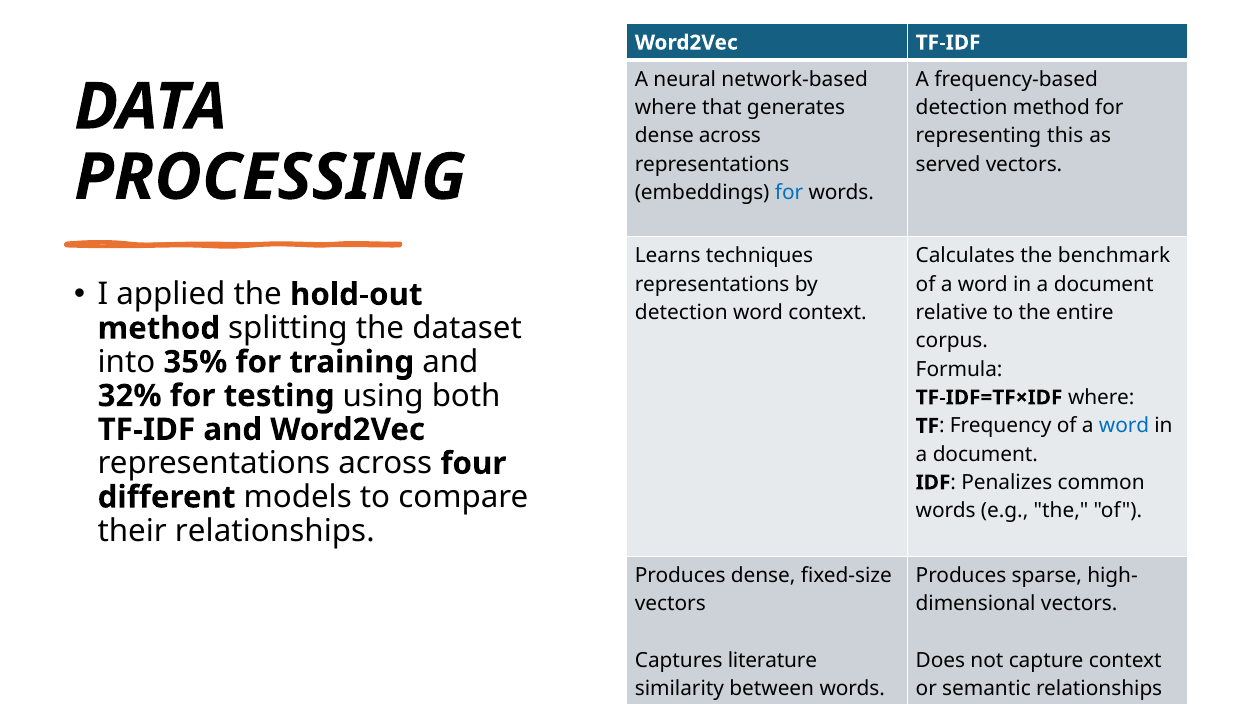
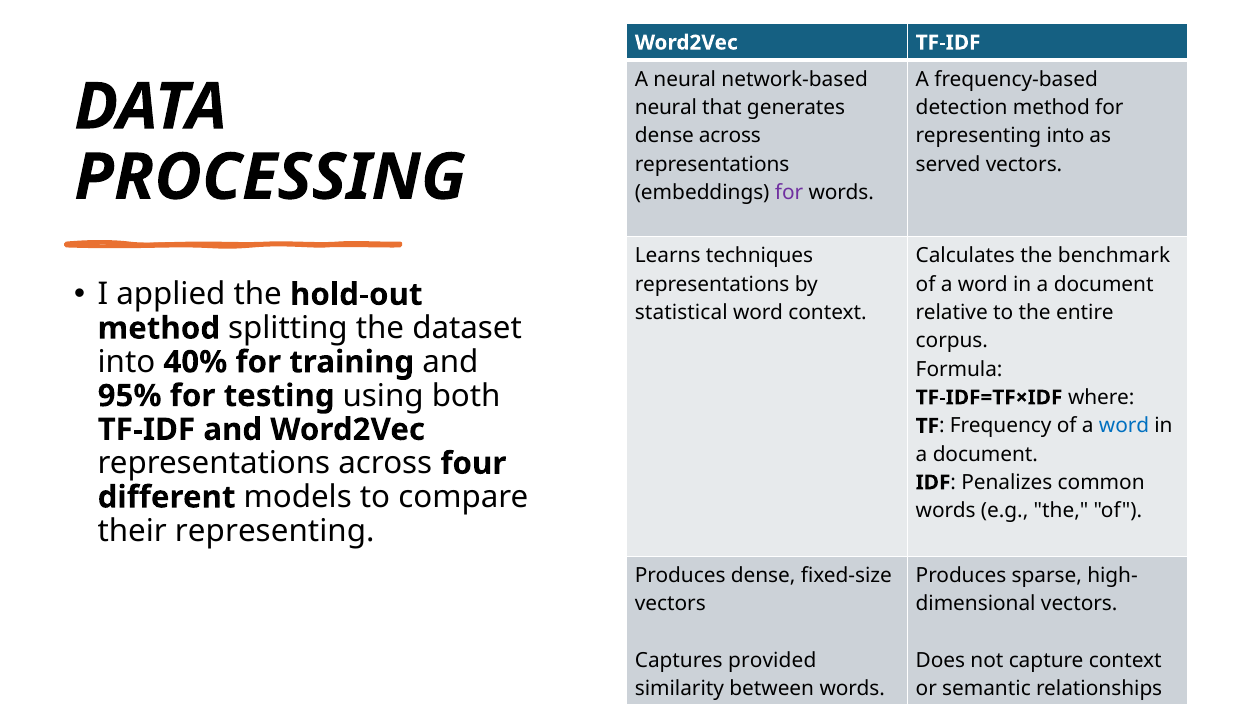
where: where -> neural (666, 108)
representing this: this -> into (1065, 136)
for colour: blue -> purple (789, 193)
detection: detection -> statistical (681, 313)
35%: 35% -> 40% (195, 362)
32%: 32% -> 95% (130, 396)
their relationships: relationships -> representing (275, 531)
literature: literature -> provided (772, 661)
